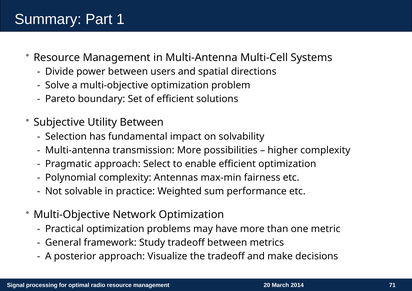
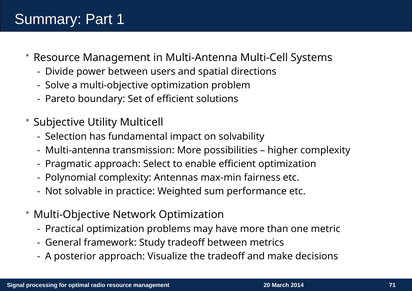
Utility Between: Between -> Multicell (142, 123)
